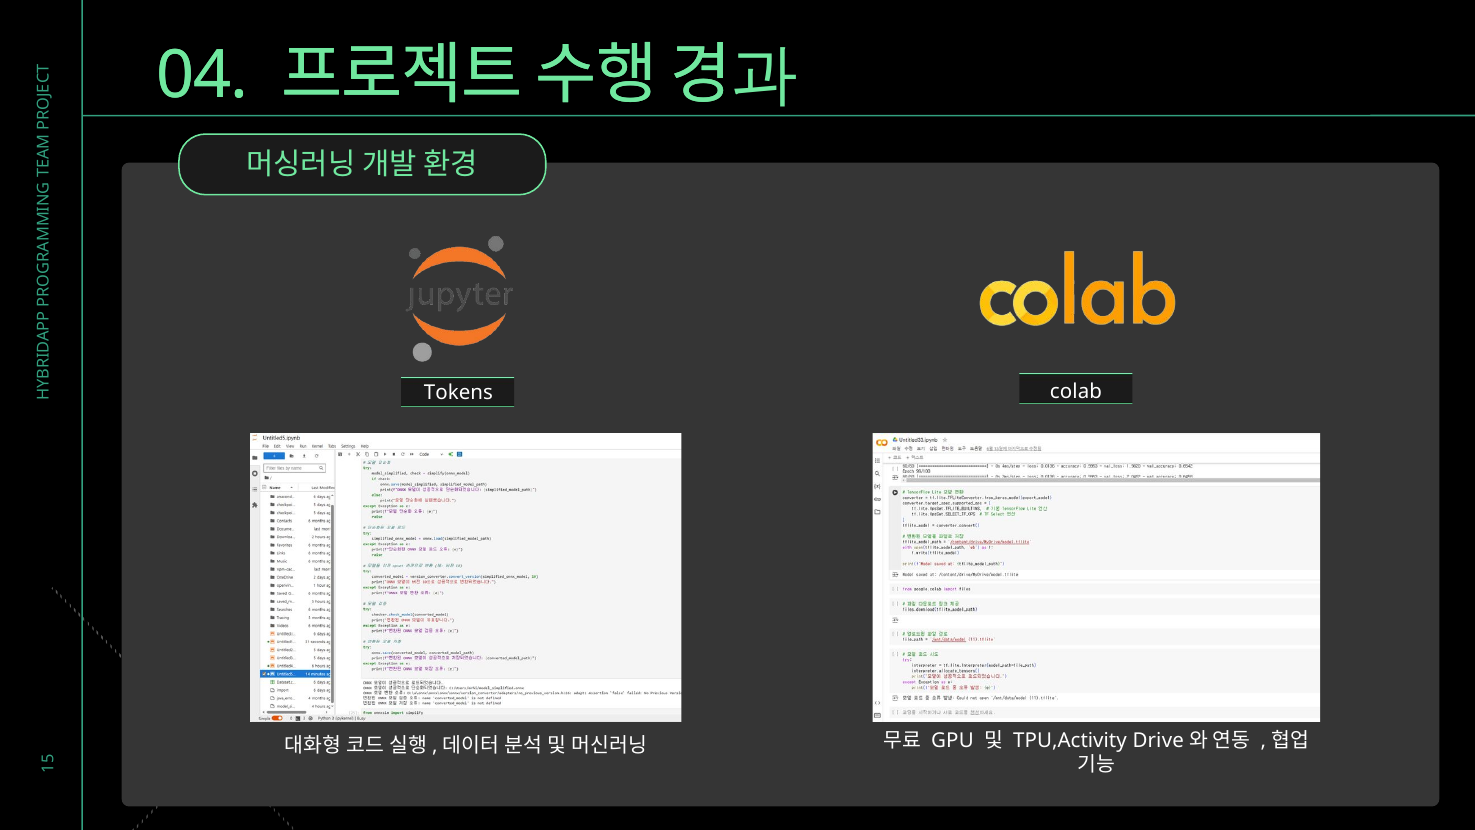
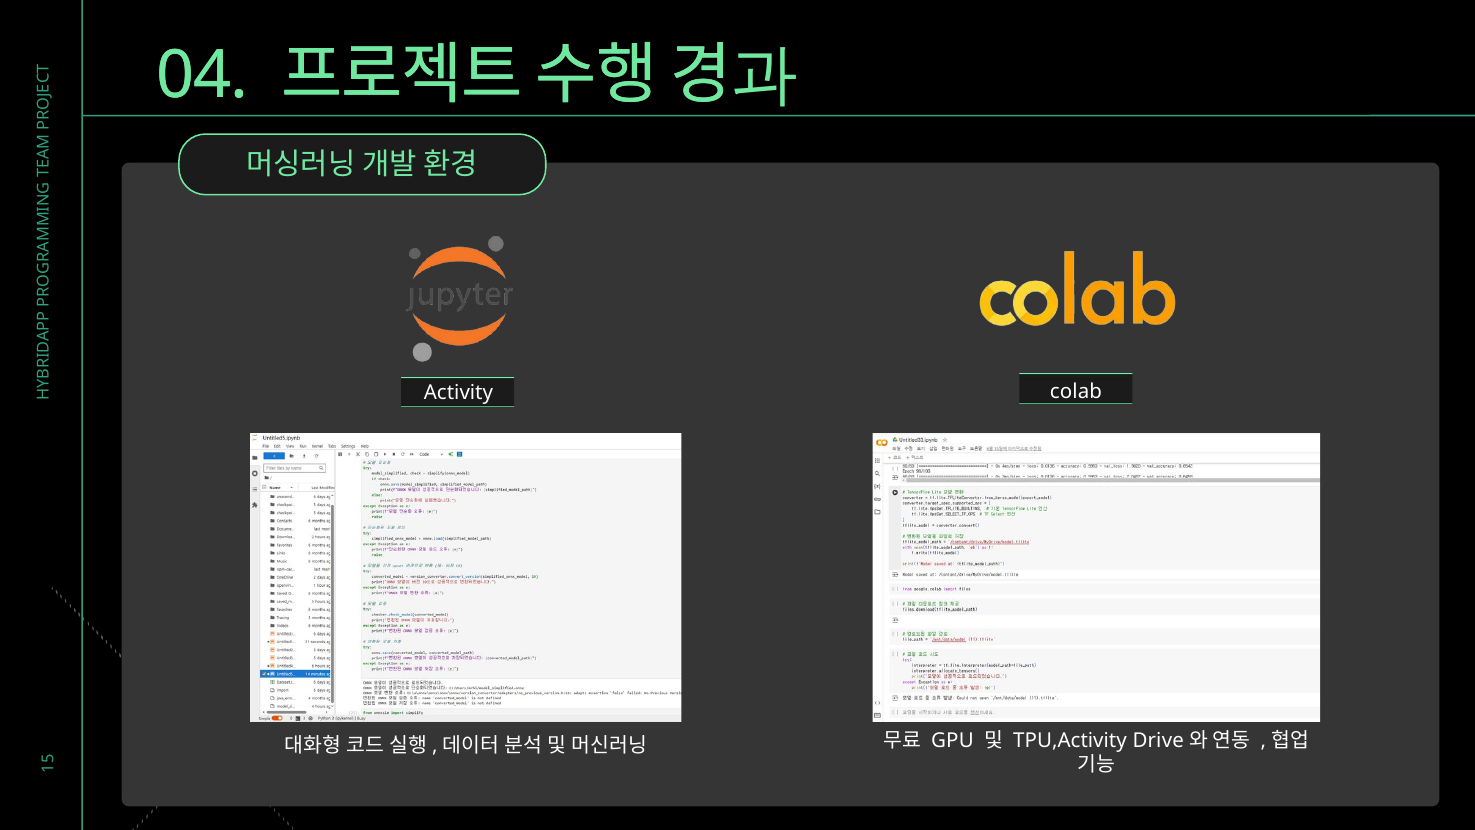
Tokens: Tokens -> Activity (458, 393)
